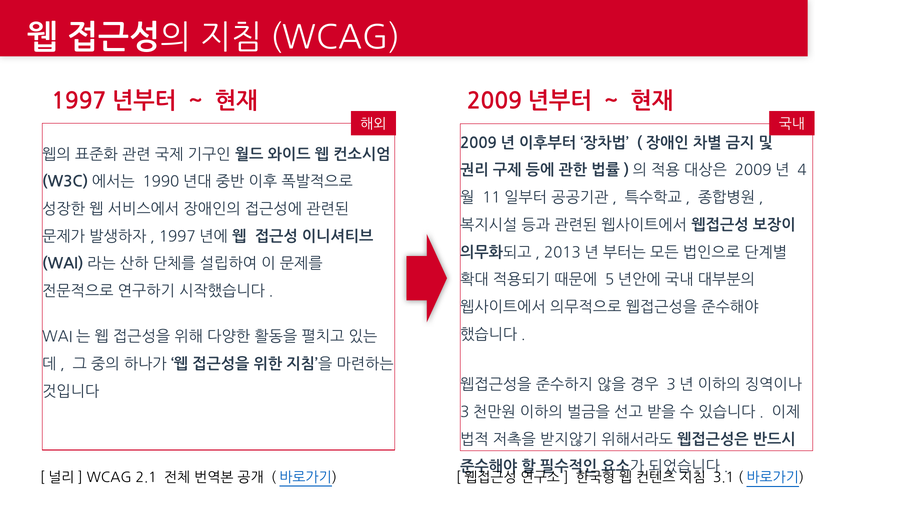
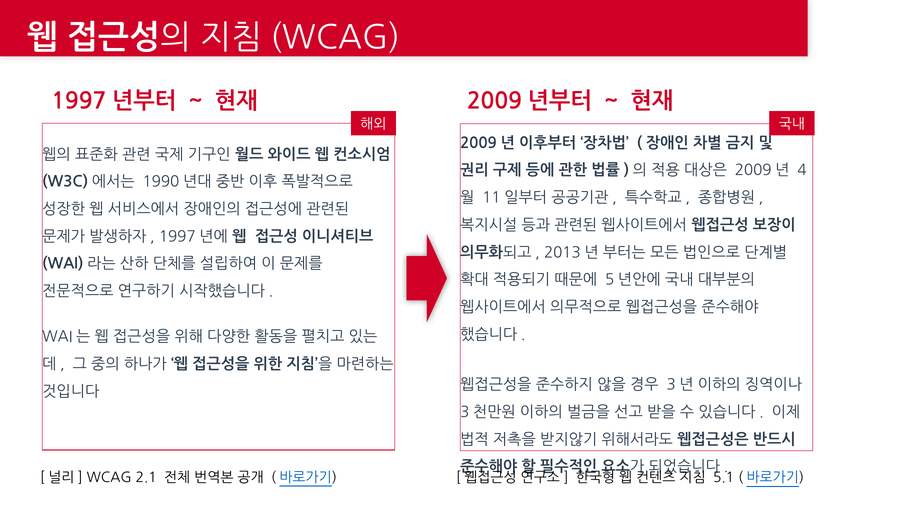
3.1: 3.1 -> 5.1 (724, 478)
